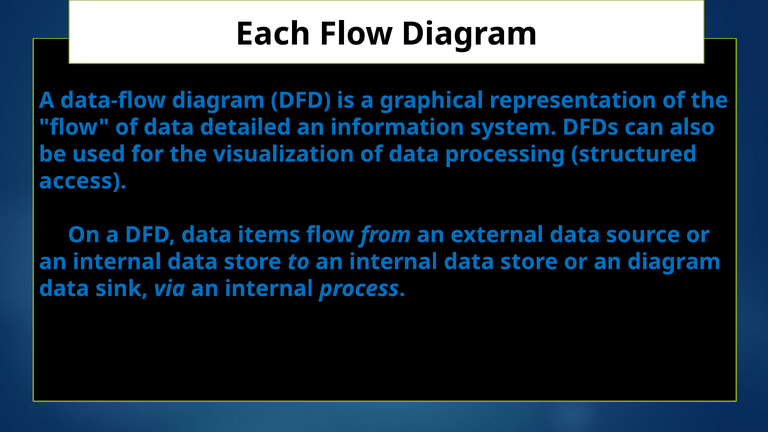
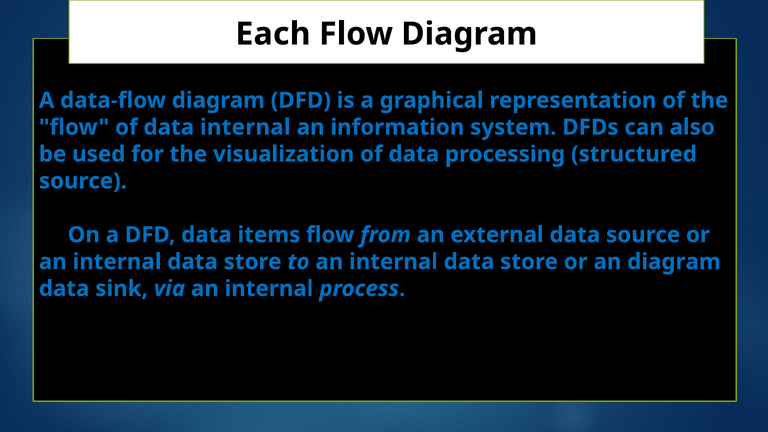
data detailed: detailed -> internal (245, 127)
access: access -> source (83, 181)
